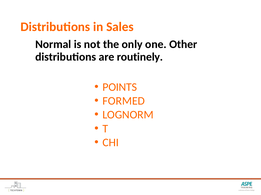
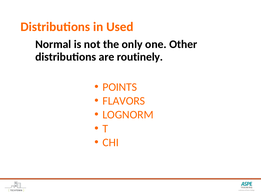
Sales: Sales -> Used (120, 27)
FORMED: FORMED -> FLAVORS (124, 101)
